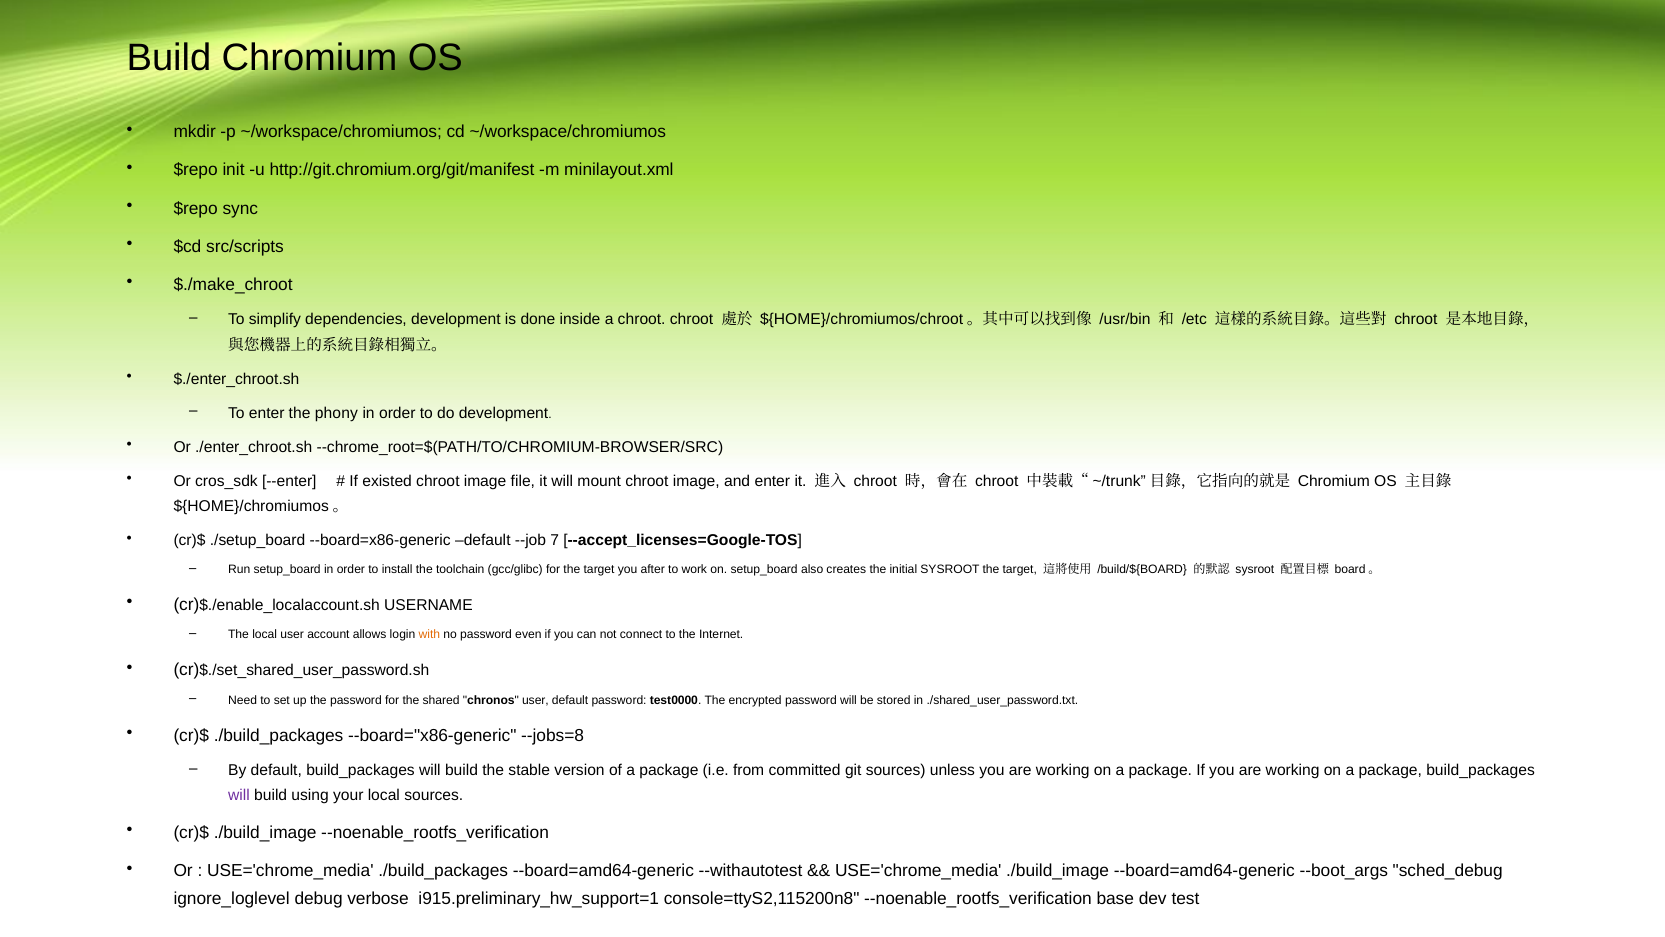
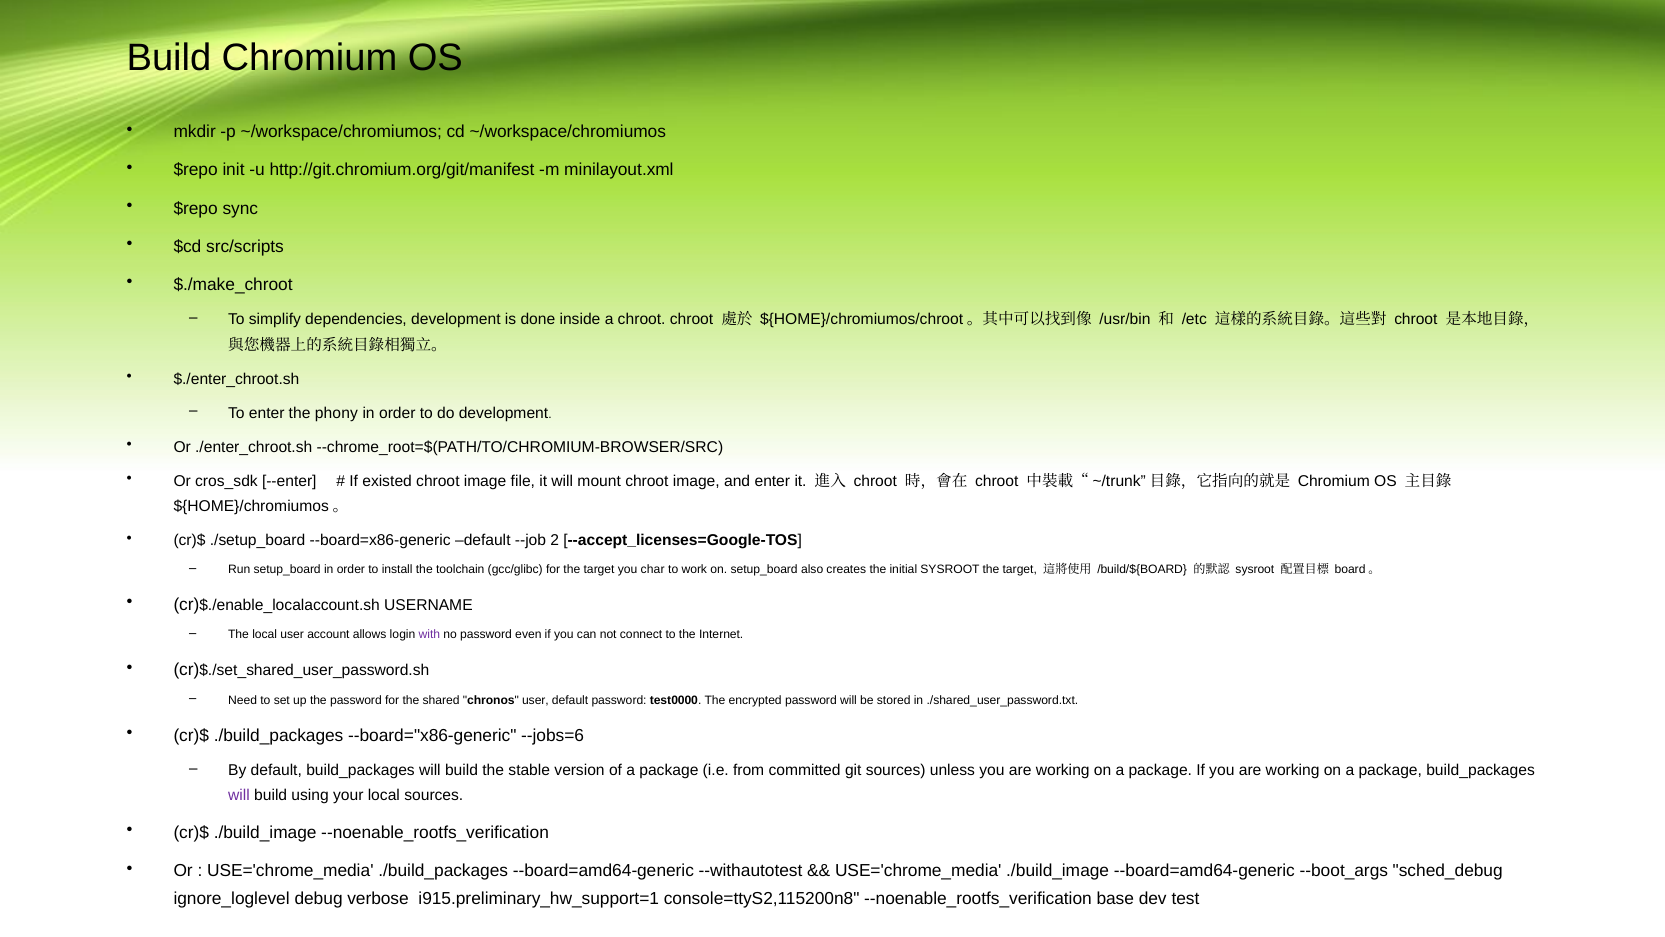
7: 7 -> 2 (555, 540)
after: after -> char (653, 569)
with colour: orange -> purple (429, 635)
--jobs=8: --jobs=8 -> --jobs=6 (553, 735)
